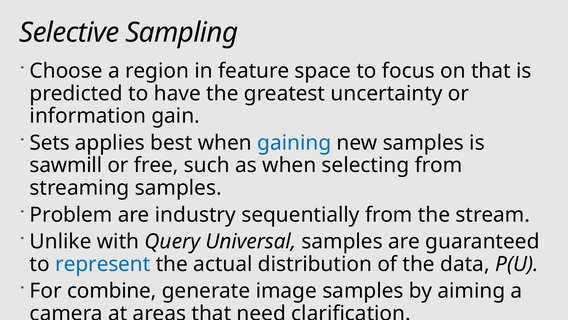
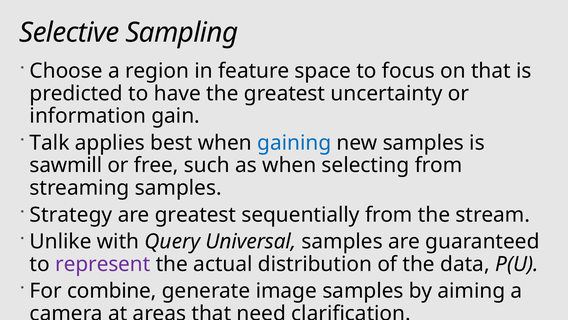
Sets: Sets -> Talk (50, 143)
Problem: Problem -> Strategy (71, 214)
are industry: industry -> greatest (195, 214)
represent colour: blue -> purple (103, 264)
